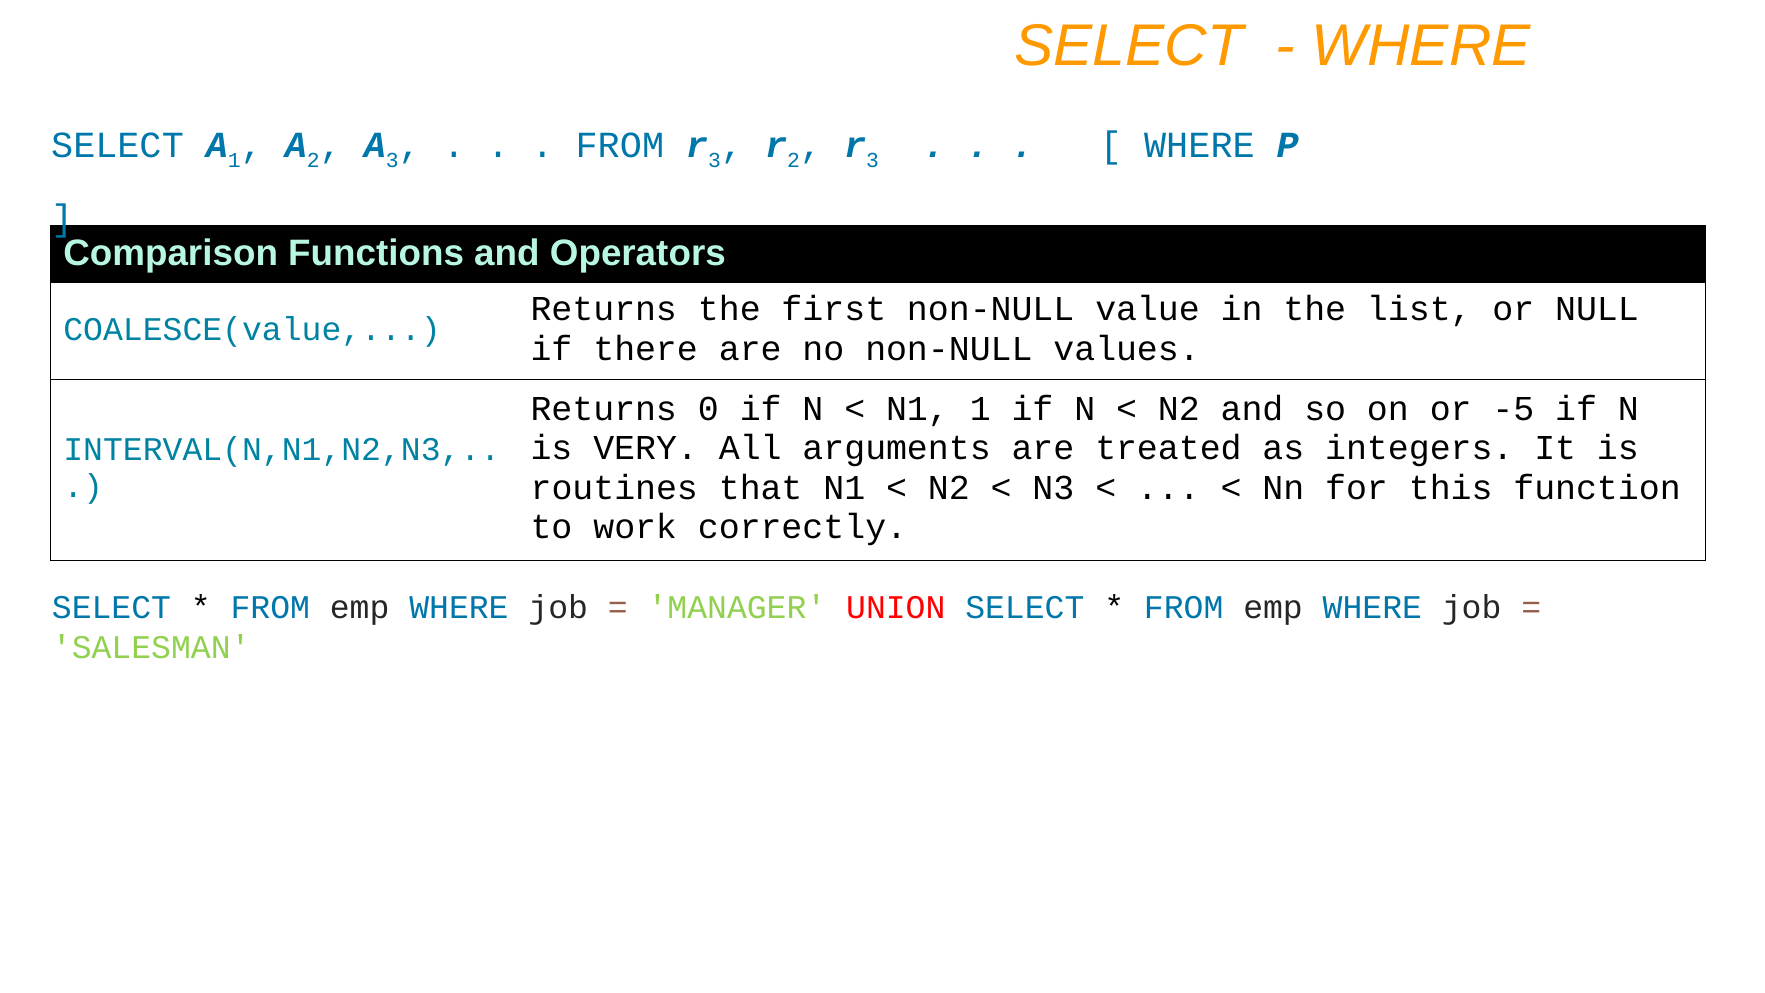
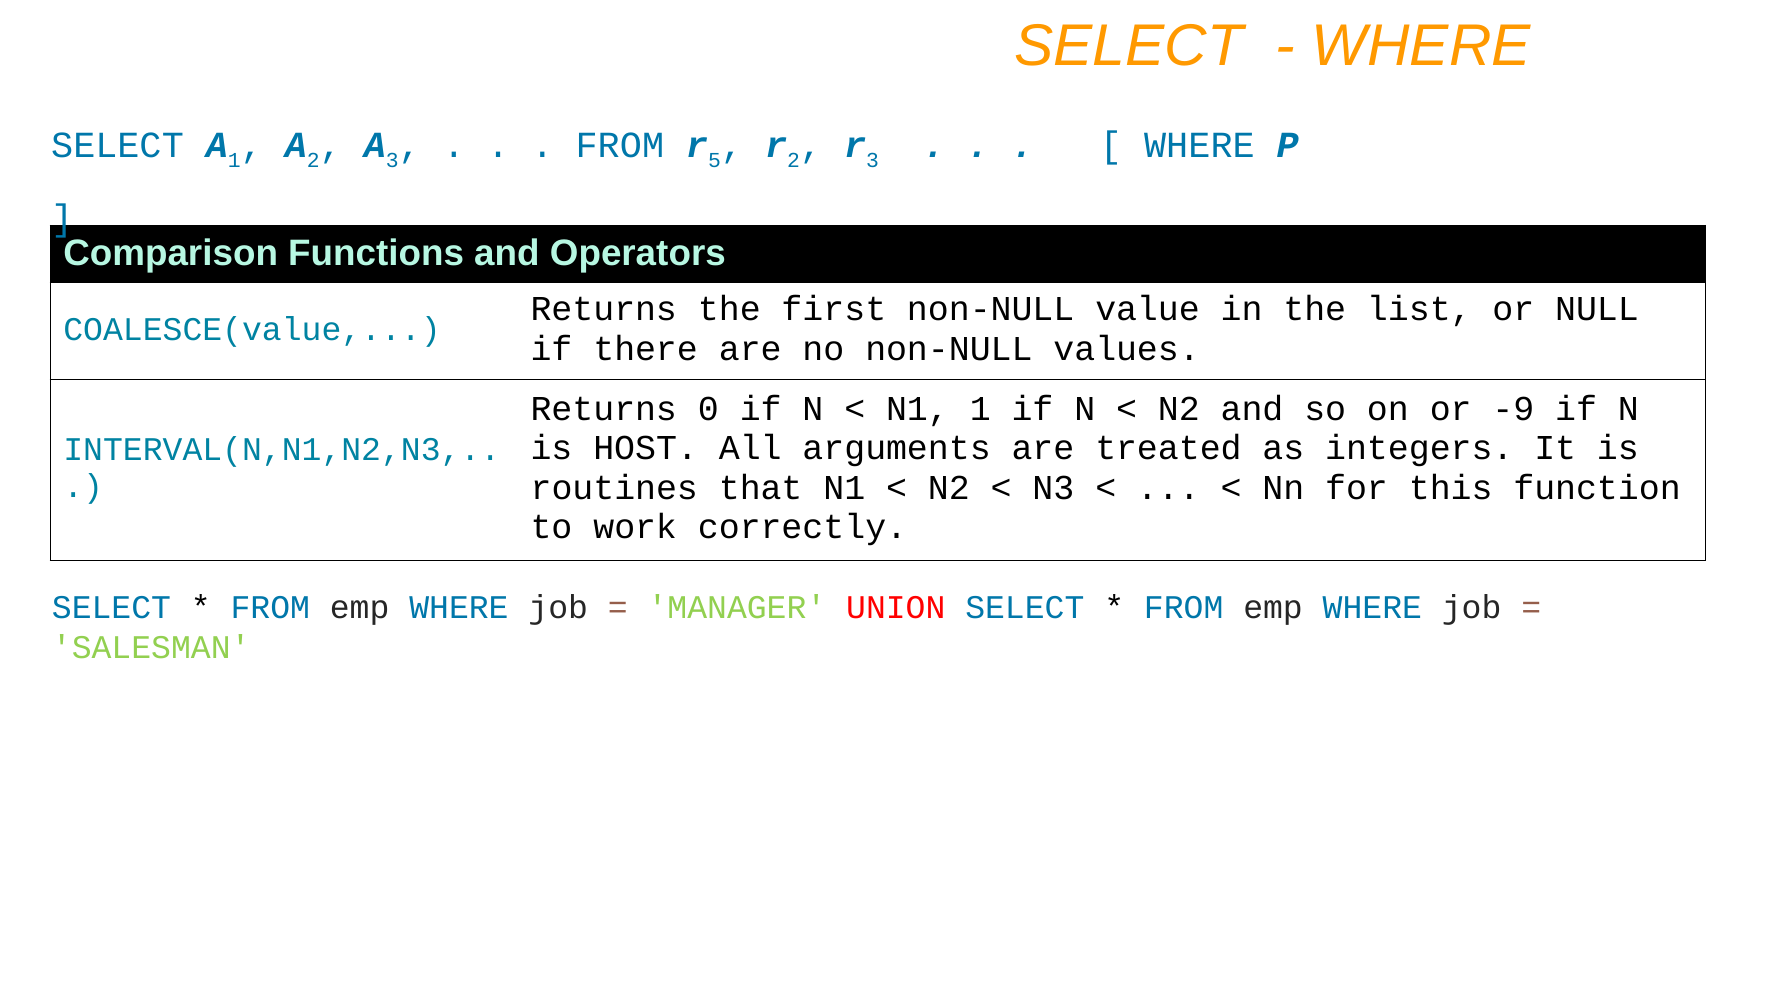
3: 3 -> 5 (714, 160)
-5: -5 -> -9 (1513, 409)
VERY: VERY -> HOST (646, 448)
